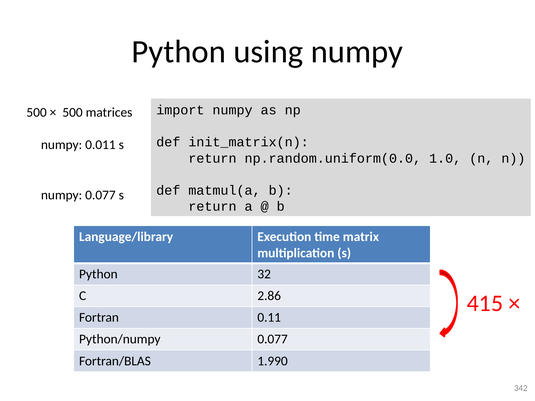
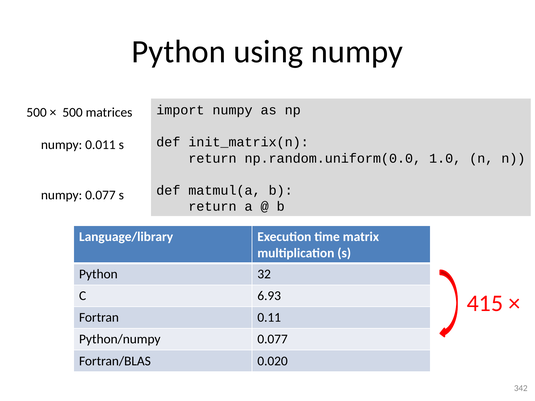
2.86: 2.86 -> 6.93 (269, 296)
1.990: 1.990 -> 0.020 (273, 361)
